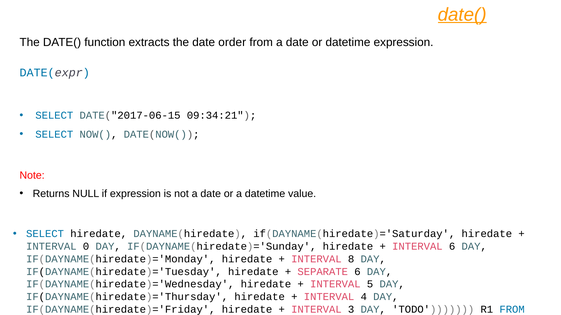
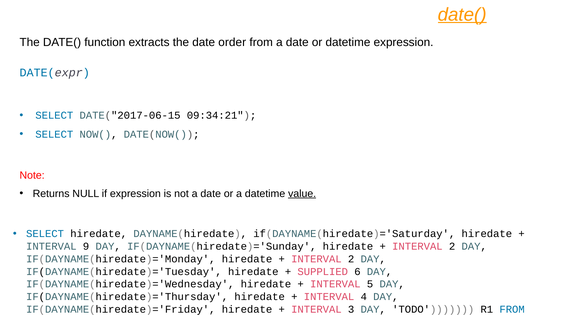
value underline: none -> present (302, 194)
0: 0 -> 9 (86, 247)
6: 6 -> 2 (452, 247)
8: 8 -> 2 (351, 259)
SEPARATE: SEPARATE -> SUPPLIED (323, 272)
